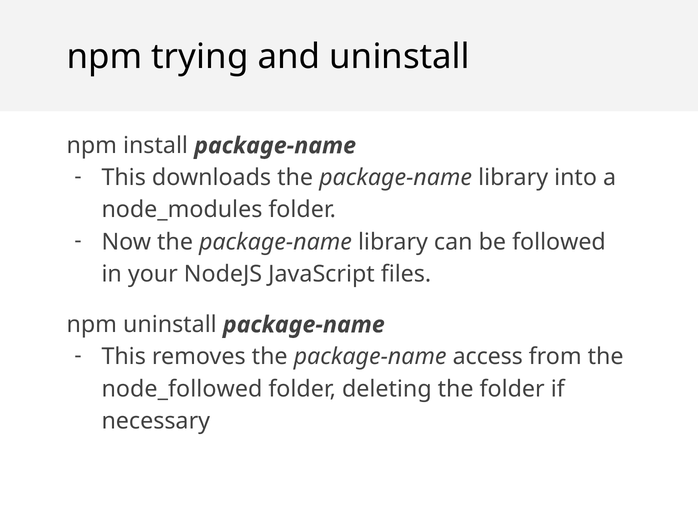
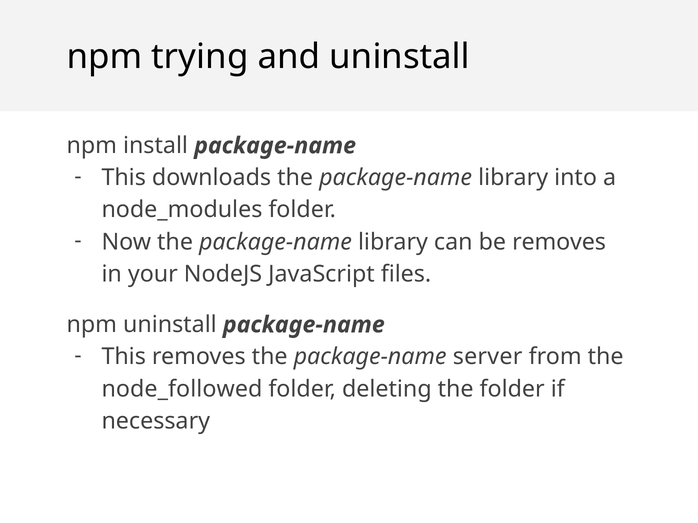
be followed: followed -> removes (559, 242)
access: access -> server (488, 357)
